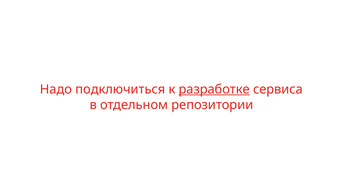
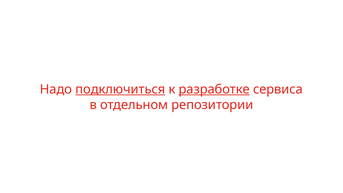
подключиться underline: none -> present (120, 89)
